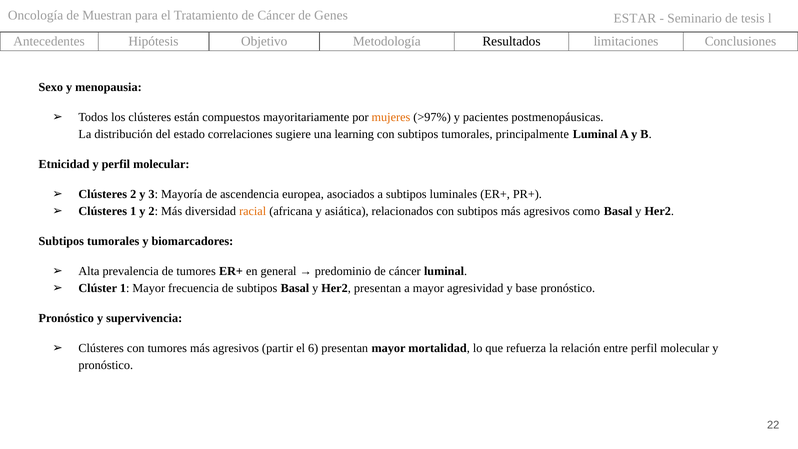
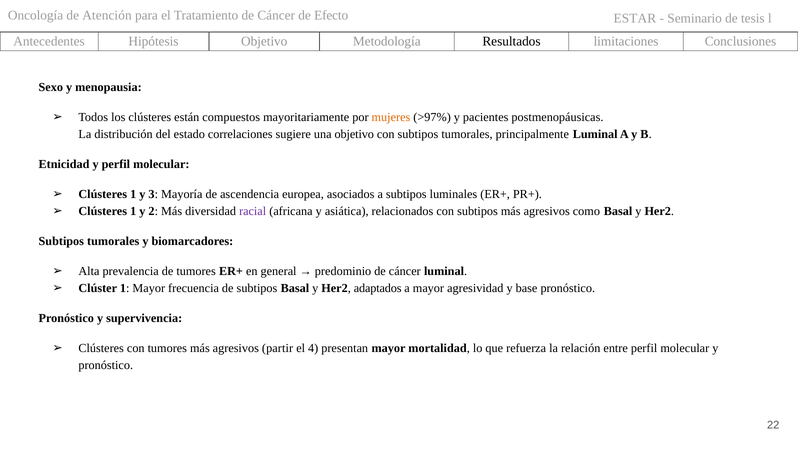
Muestran: Muestran -> Atención (107, 15)
Genes: Genes -> Efecto (331, 15)
una learning: learning -> objetivo (354, 134)
2: 2 -> 1 (133, 194)
racial colour: orange -> purple (253, 211)
Her2 presentan: presentan -> adaptados (378, 288)
6: 6 -> 4 (313, 348)
